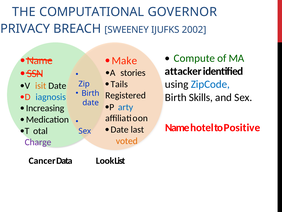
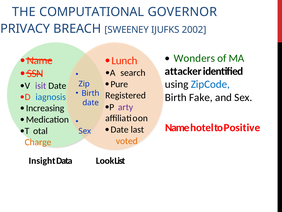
Compute: Compute -> Wonders (194, 58)
Make: Make -> Lunch (124, 61)
stories: stories -> search (133, 73)
Tails: Tails -> Pure (119, 84)
isit colour: orange -> purple (41, 86)
Skills: Skills -> Fake (201, 97)
arty colour: blue -> purple (126, 107)
Charge colour: purple -> orange (38, 142)
Cancer: Cancer -> Insight (42, 160)
